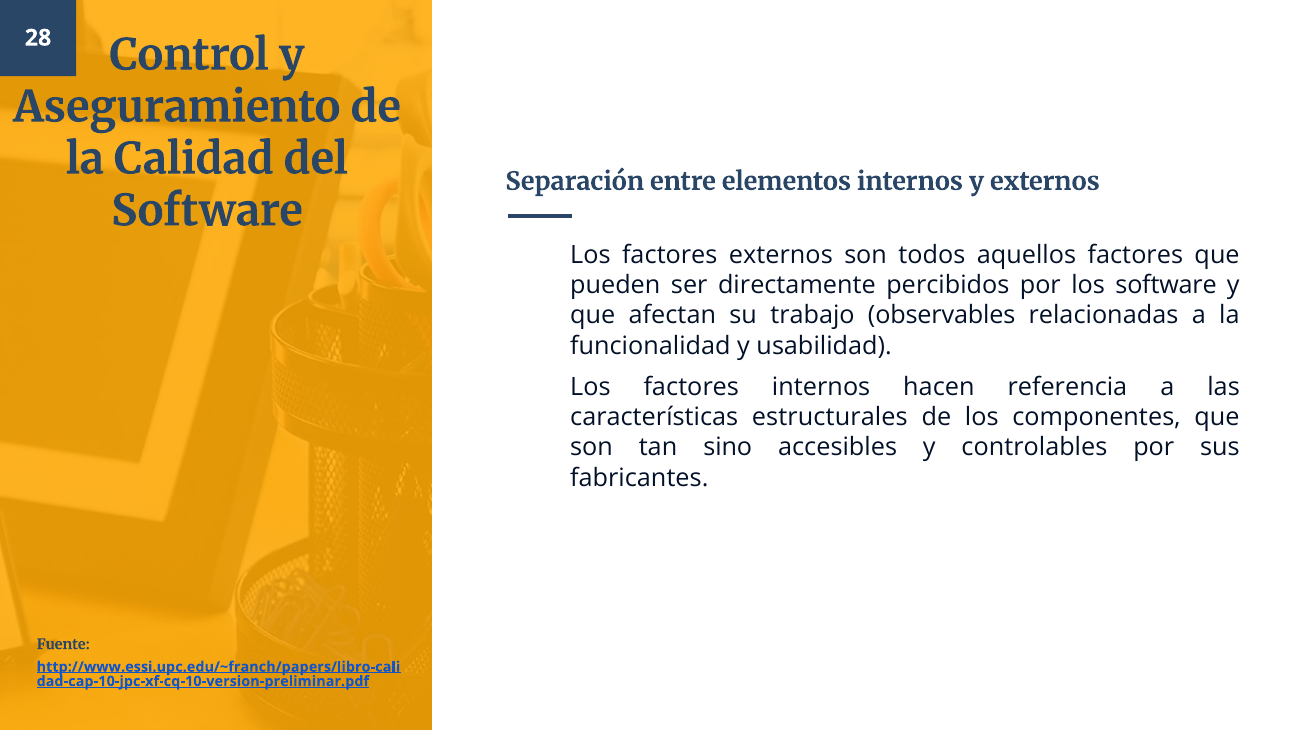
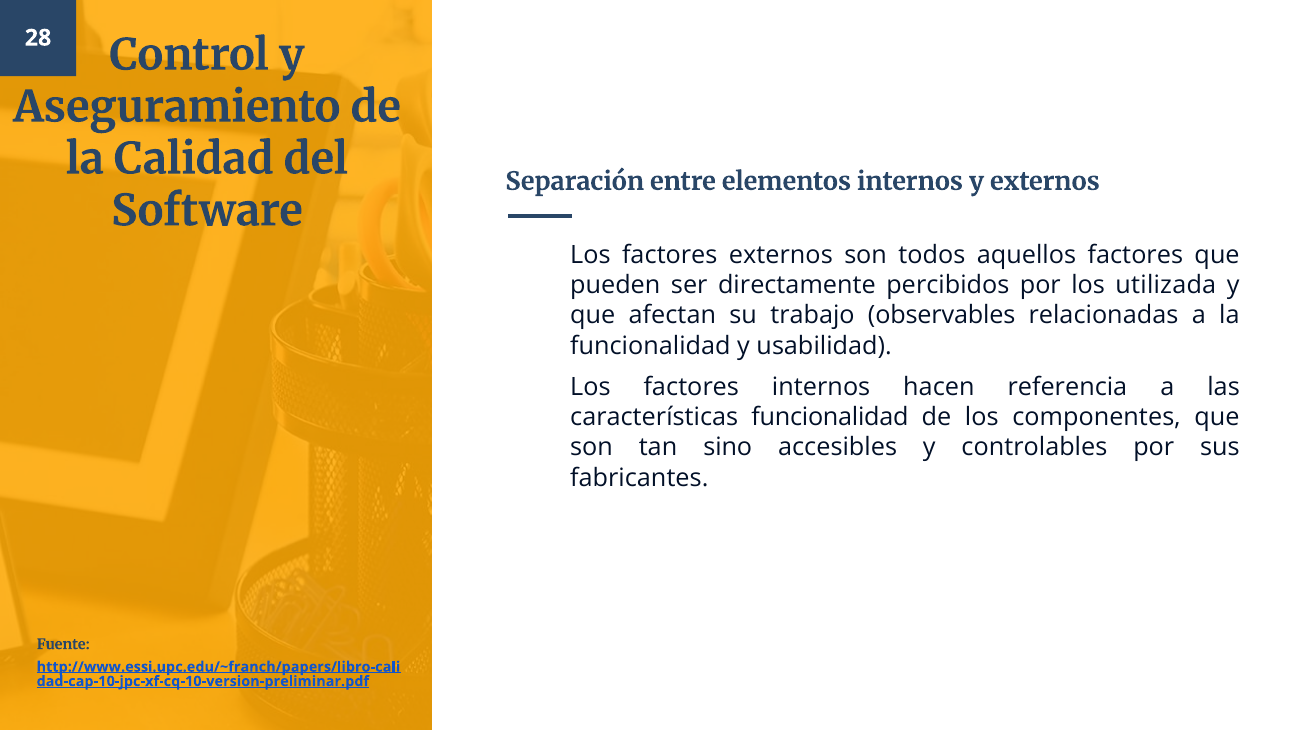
los software: software -> utilizada (1166, 285)
características estructurales: estructurales -> funcionalidad (830, 417)
